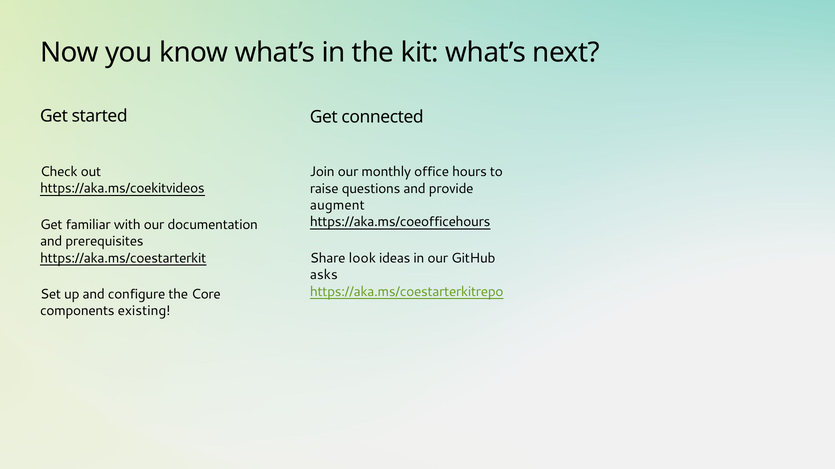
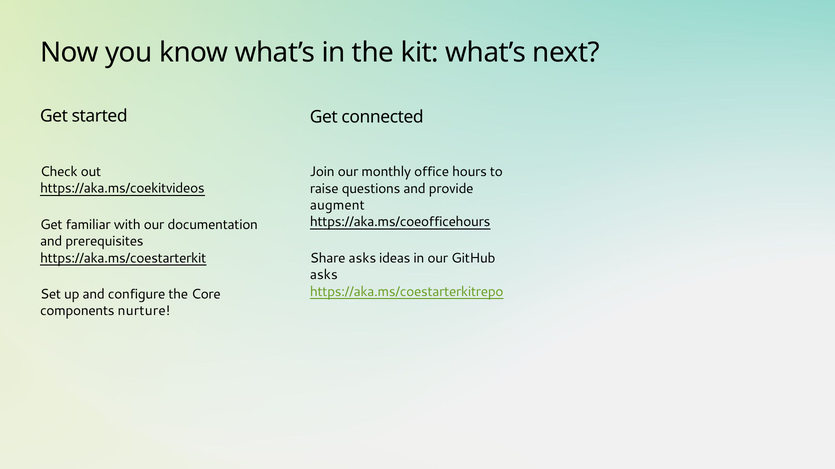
Share look: look -> asks (362, 259)
existing: existing -> nurture (144, 311)
